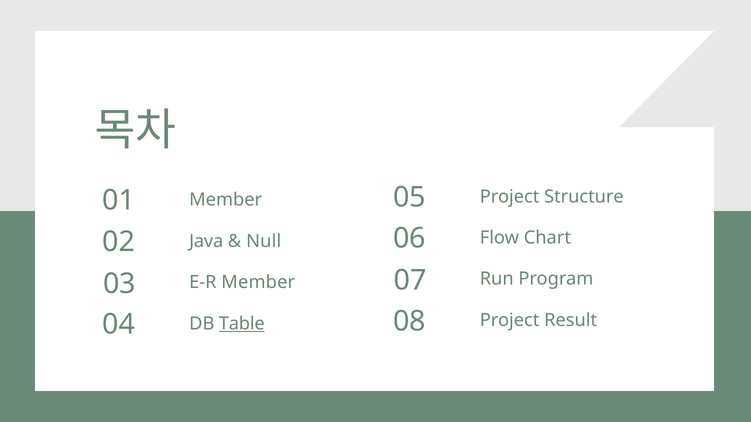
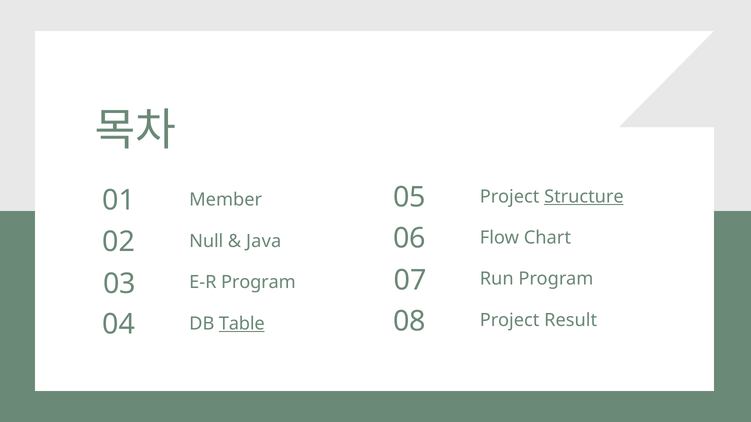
Structure underline: none -> present (584, 197)
Java: Java -> Null (206, 241)
Null: Null -> Java (264, 241)
E-R Member: Member -> Program (258, 283)
